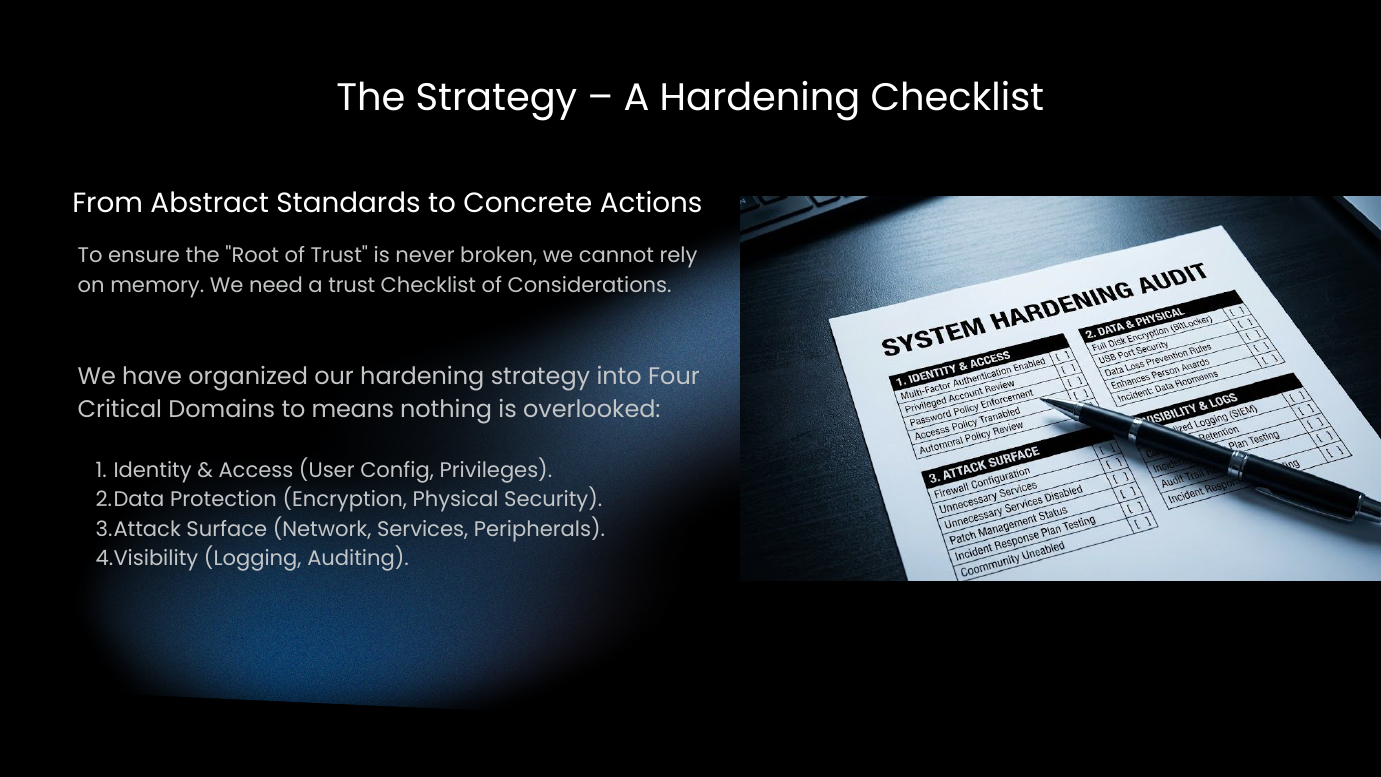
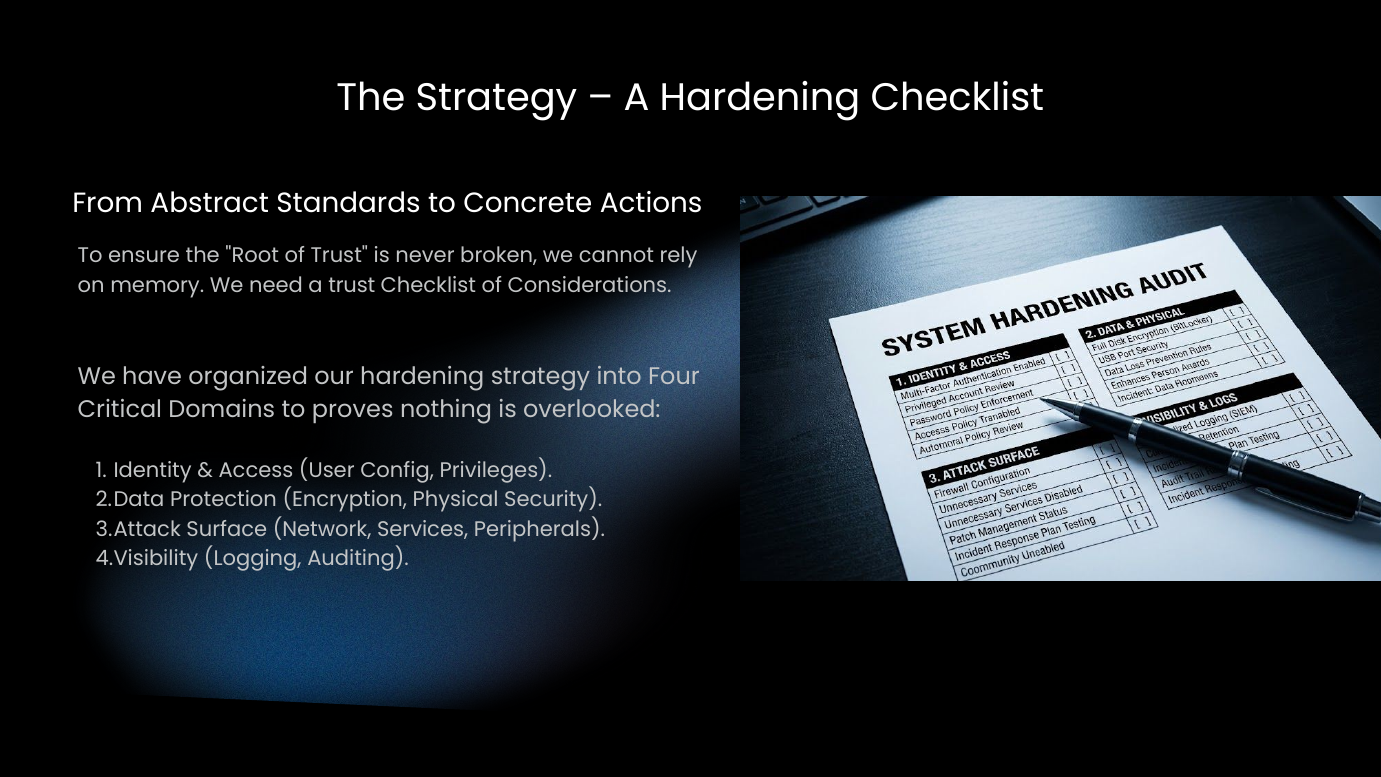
means: means -> proves (353, 410)
